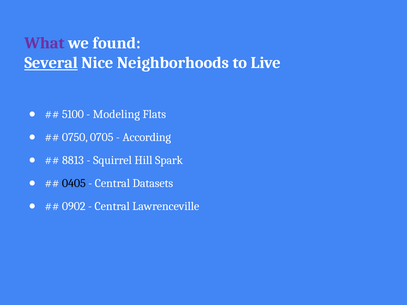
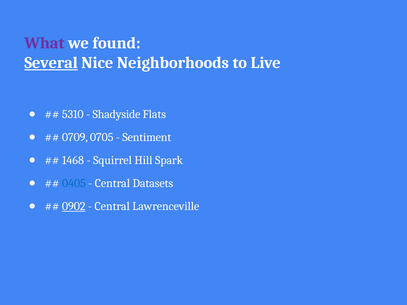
5100: 5100 -> 5310 (73, 114)
Modeling: Modeling -> Shadyside (116, 114)
0750: 0750 -> 0709 (75, 137)
According: According -> Sentiment (147, 137)
8813: 8813 -> 1468 (73, 160)
0405 colour: black -> blue (74, 183)
0902 underline: none -> present (74, 206)
